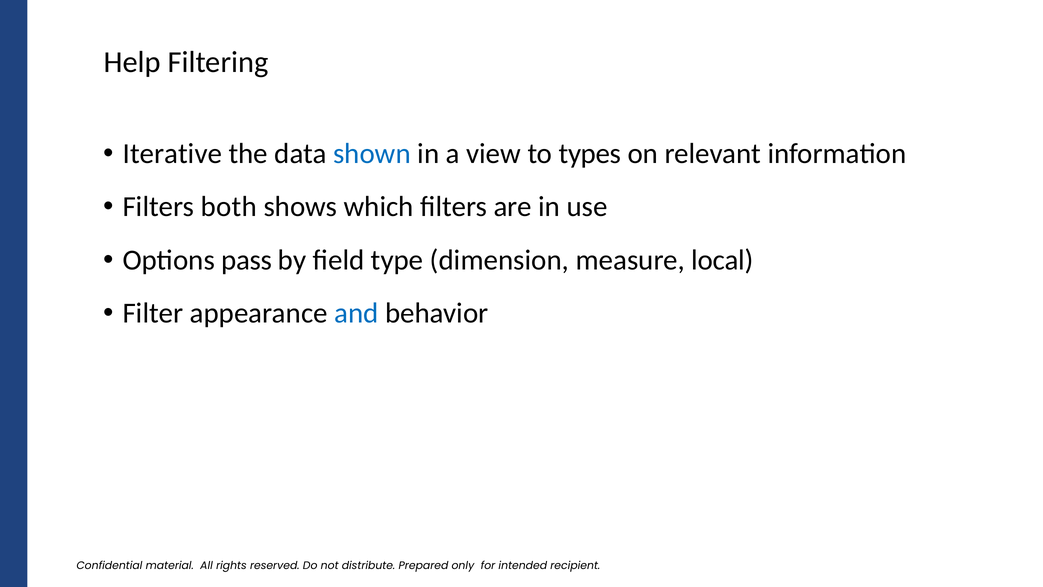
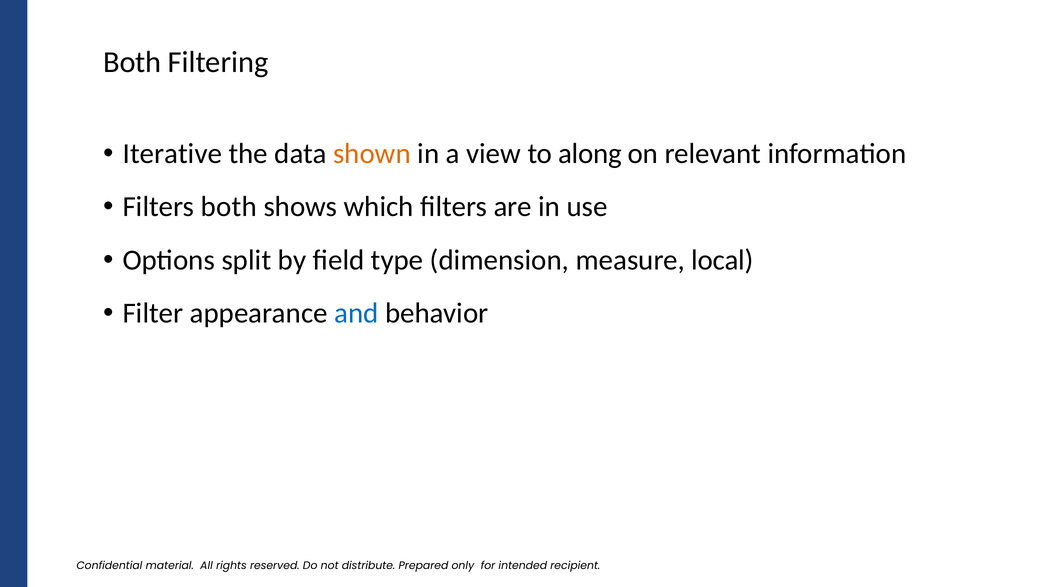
Help: Help -> Both (132, 62)
shown colour: blue -> orange (372, 154)
types: types -> along (590, 154)
pass: pass -> split (246, 260)
